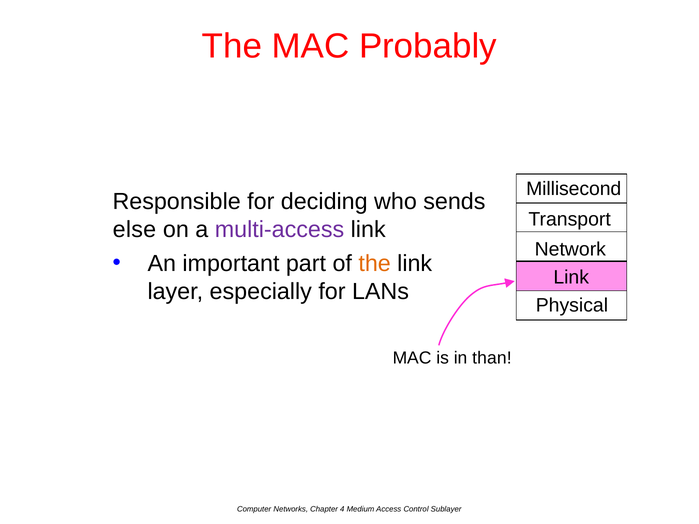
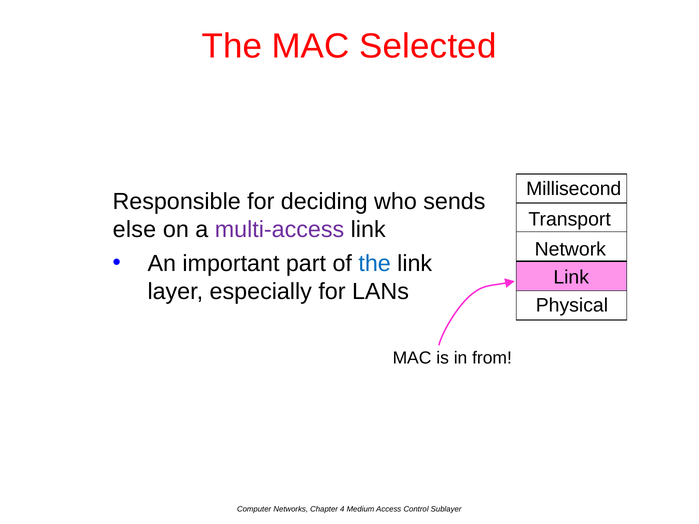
Probably: Probably -> Selected (428, 46)
the colour: orange -> blue (375, 264)
than: than -> from (492, 358)
